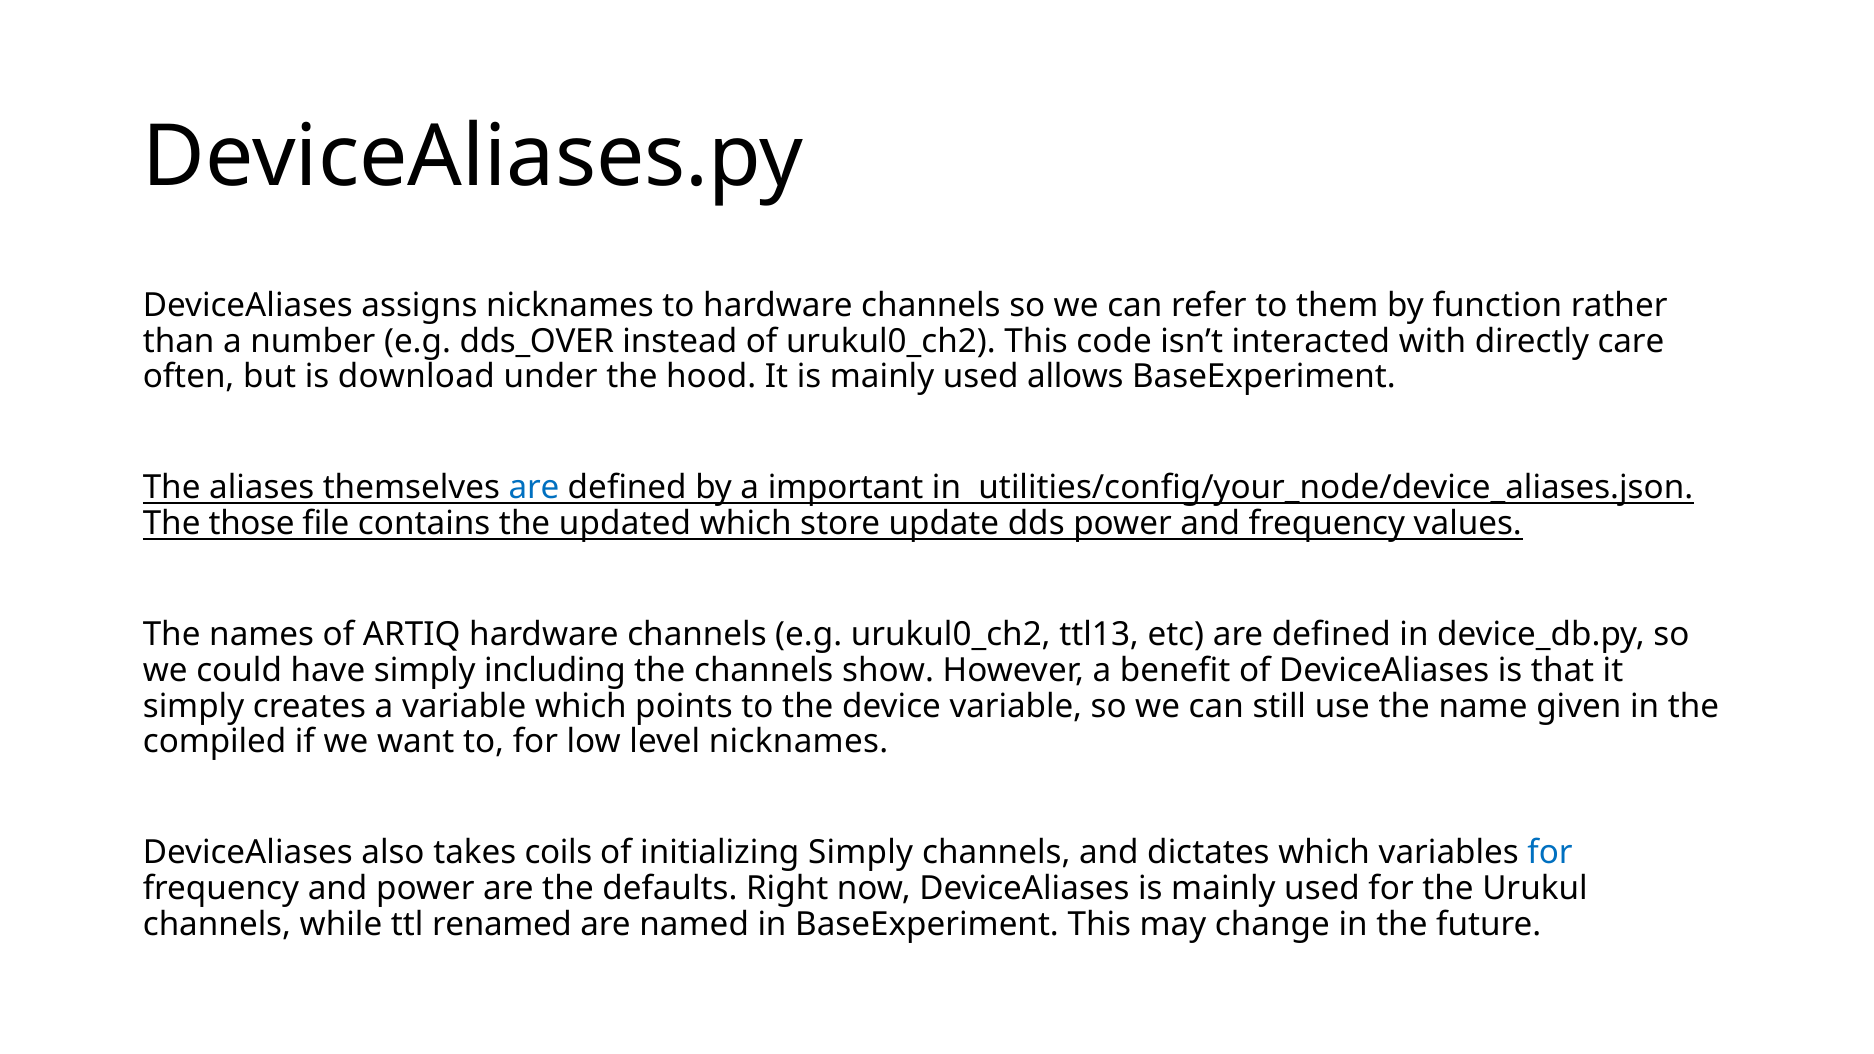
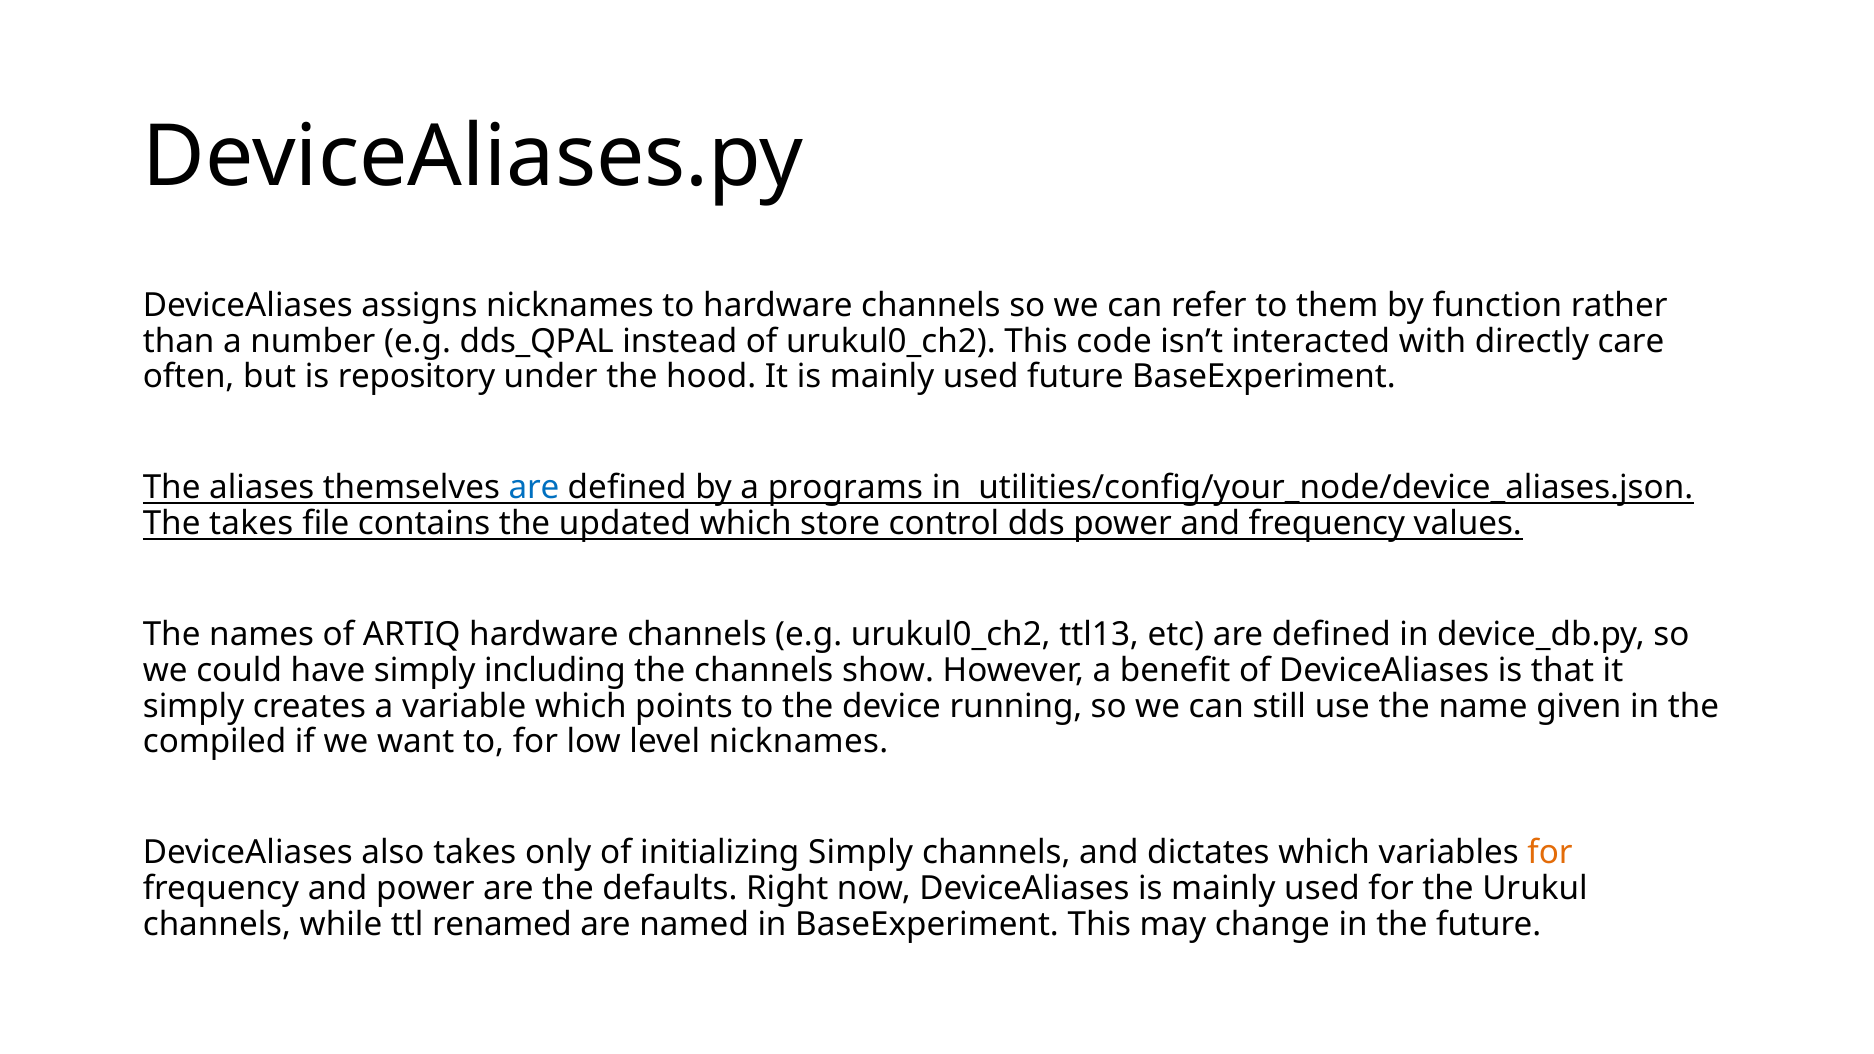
dds_OVER: dds_OVER -> dds_QPAL (537, 341)
download: download -> repository (417, 377)
used allows: allows -> future (1075, 377)
important: important -> programs (845, 488)
The those: those -> takes (251, 524)
update: update -> control (944, 524)
device variable: variable -> running (1016, 706)
coils: coils -> only (558, 853)
for colour: blue -> orange (1550, 853)
